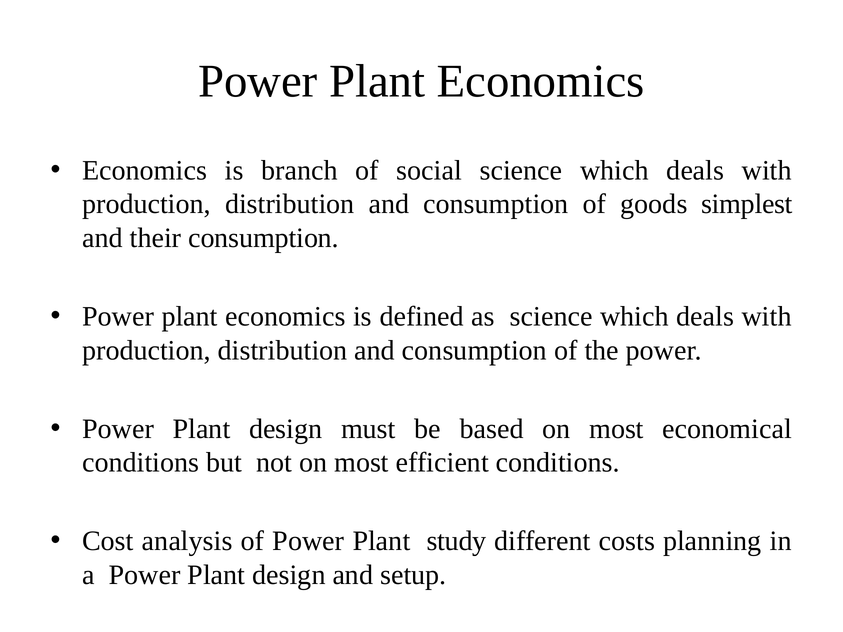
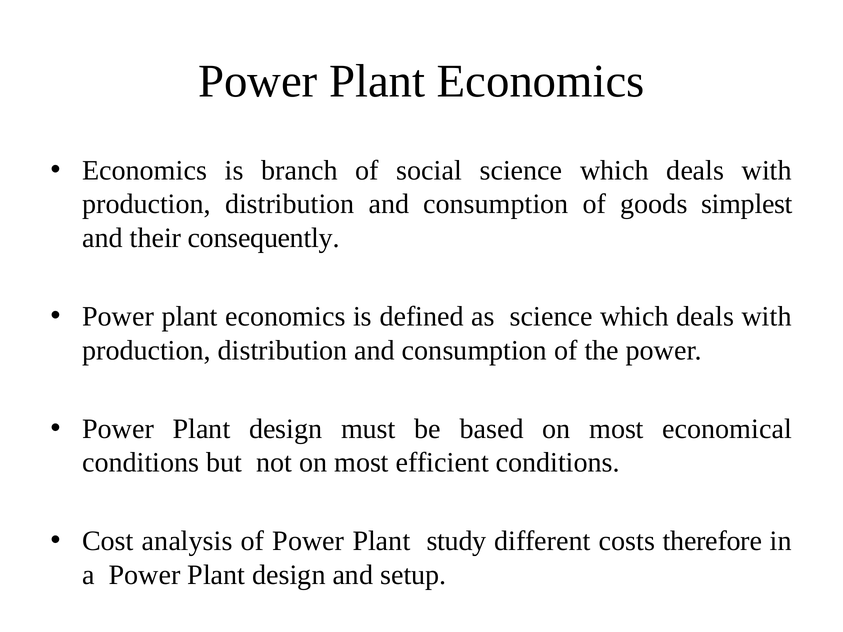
their consumption: consumption -> consequently (264, 238)
planning: planning -> therefore (712, 541)
